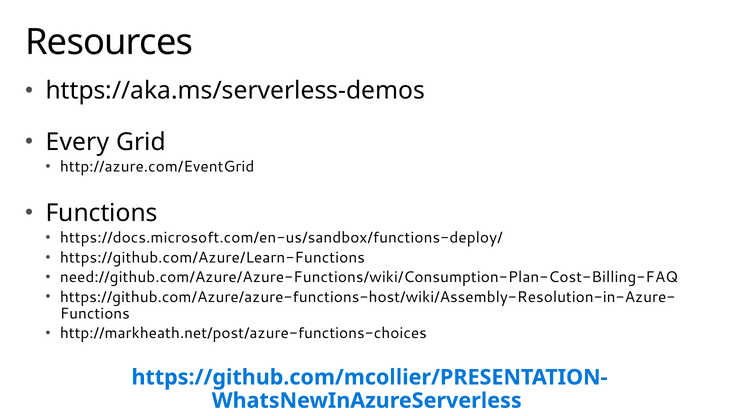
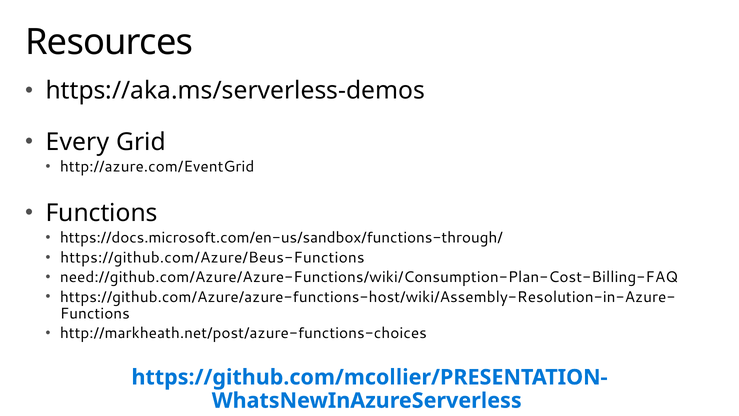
https://docs.microsoft.com/en-us/sandbox/functions-deploy/: https://docs.microsoft.com/en-us/sandbox/functions-deploy/ -> https://docs.microsoft.com/en-us/sandbox/functions-through/ (281, 238)
https://github.com/Azure/Learn-Functions: https://github.com/Azure/Learn-Functions -> https://github.com/Azure/Beus-Functions (212, 257)
